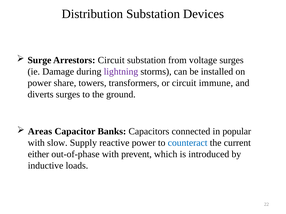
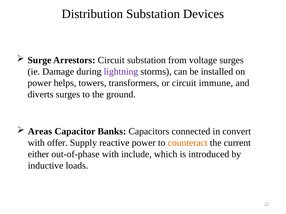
share: share -> helps (65, 83)
popular: popular -> convert (237, 132)
slow: slow -> offer (57, 143)
counteract colour: blue -> orange (188, 143)
prevent: prevent -> include (136, 155)
